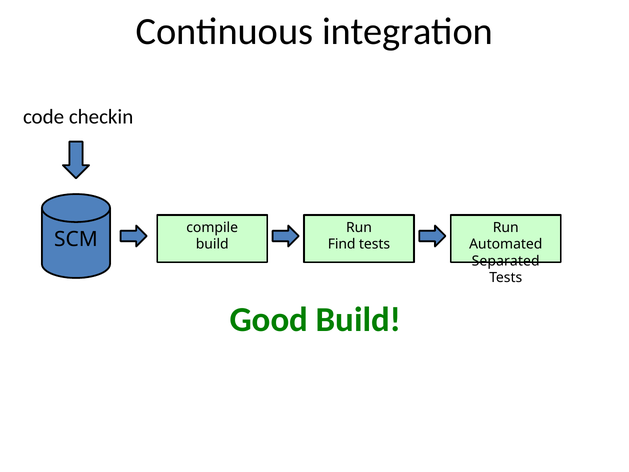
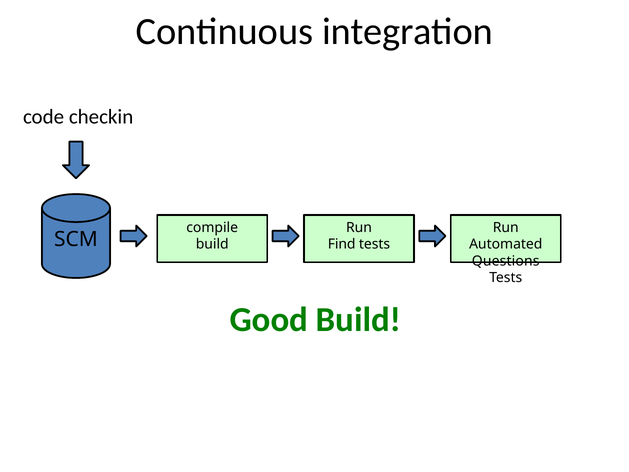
Separated: Separated -> Questions (506, 261)
